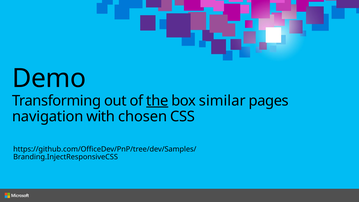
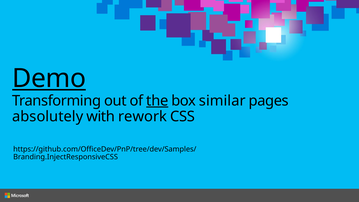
Demo underline: none -> present (49, 78)
navigation: navigation -> absolutely (48, 116)
chosen: chosen -> rework (143, 116)
